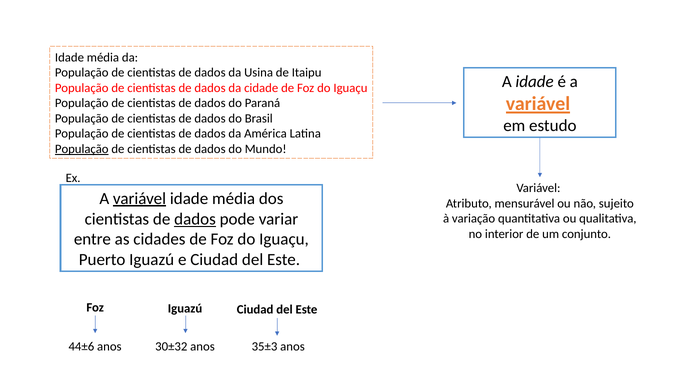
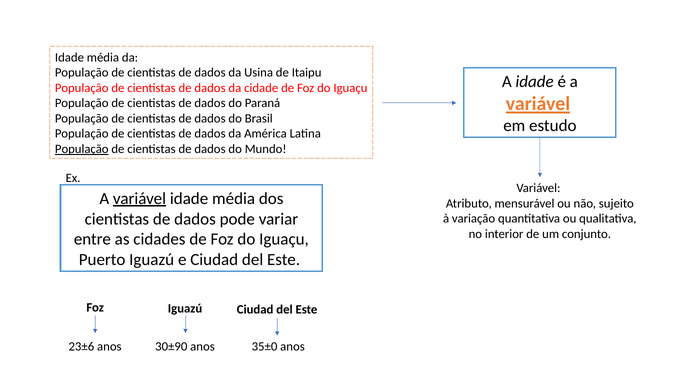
dados underline: present -> none (195, 219)
35±3: 35±3 -> 35±0 (265, 347)
44±6: 44±6 -> 23±6 (81, 347)
30±32: 30±32 -> 30±90 (171, 347)
